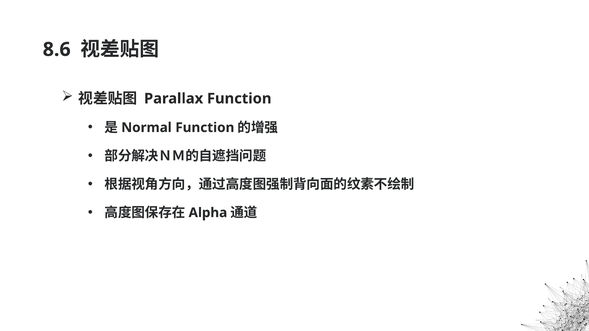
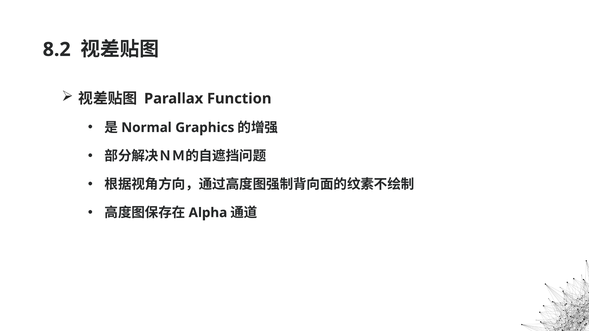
8.6: 8.6 -> 8.2 (57, 50)
Function: Function -> Graphics (205, 128)
